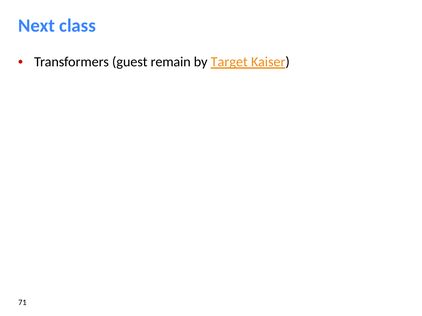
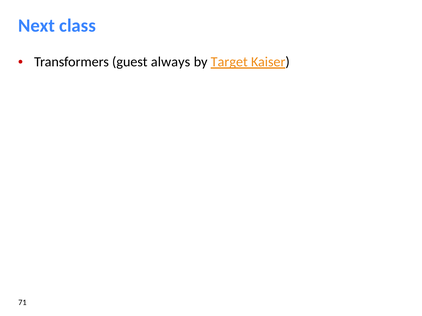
remain: remain -> always (171, 62)
